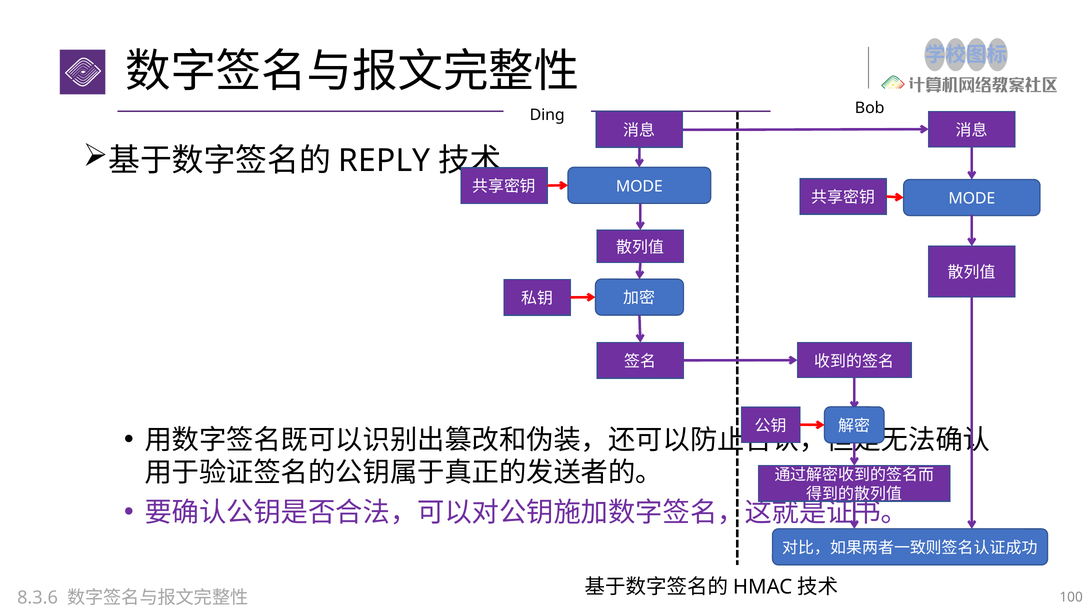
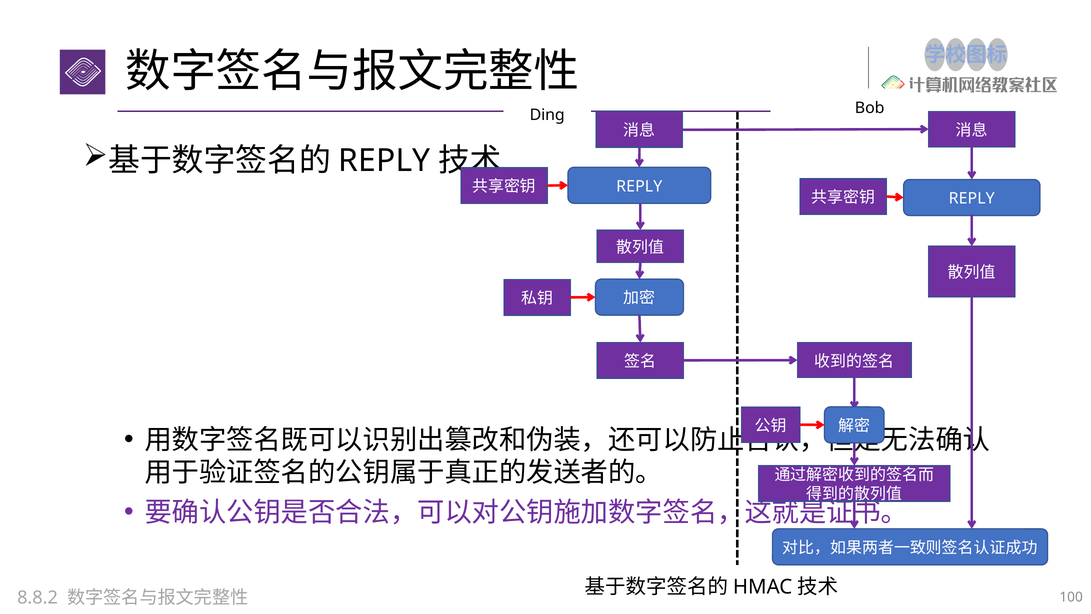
MODE: MODE -> REPLY (639, 186)
MODE: MODE -> REPLY (972, 199)
8.3.6: 8.3.6 -> 8.8.2 (38, 597)
